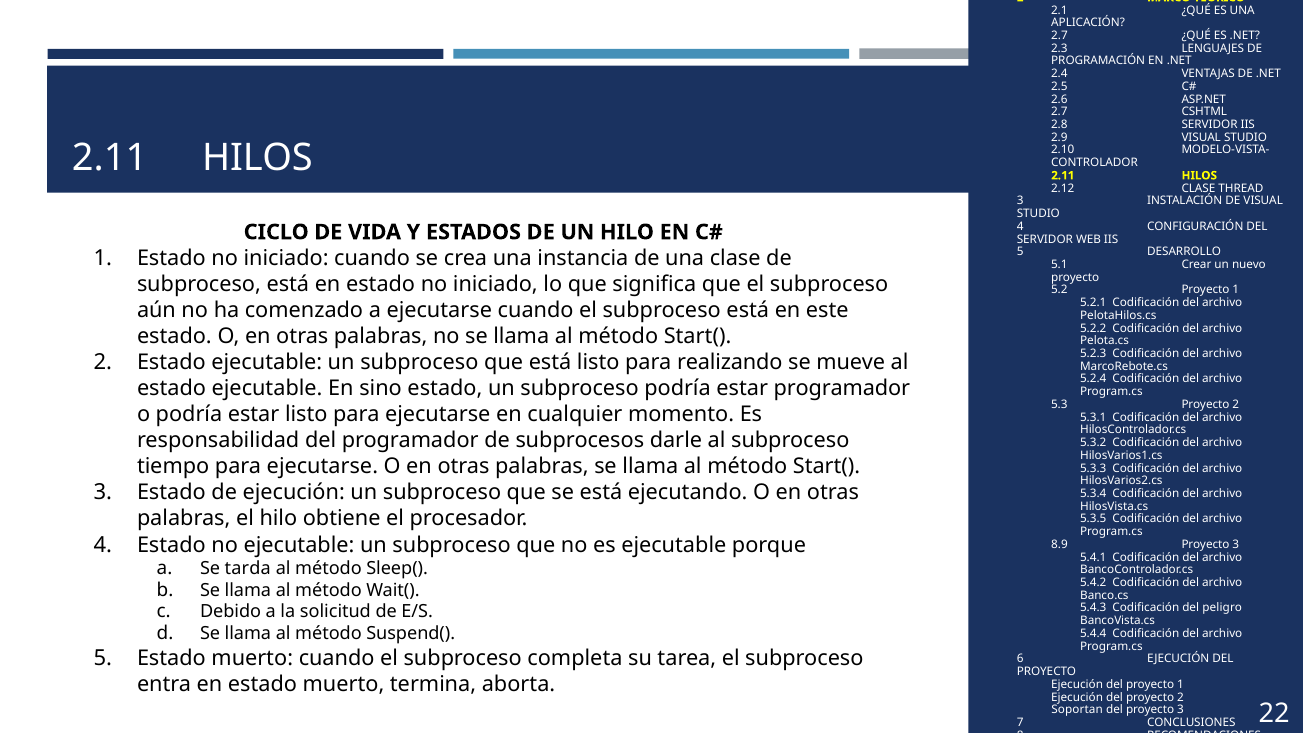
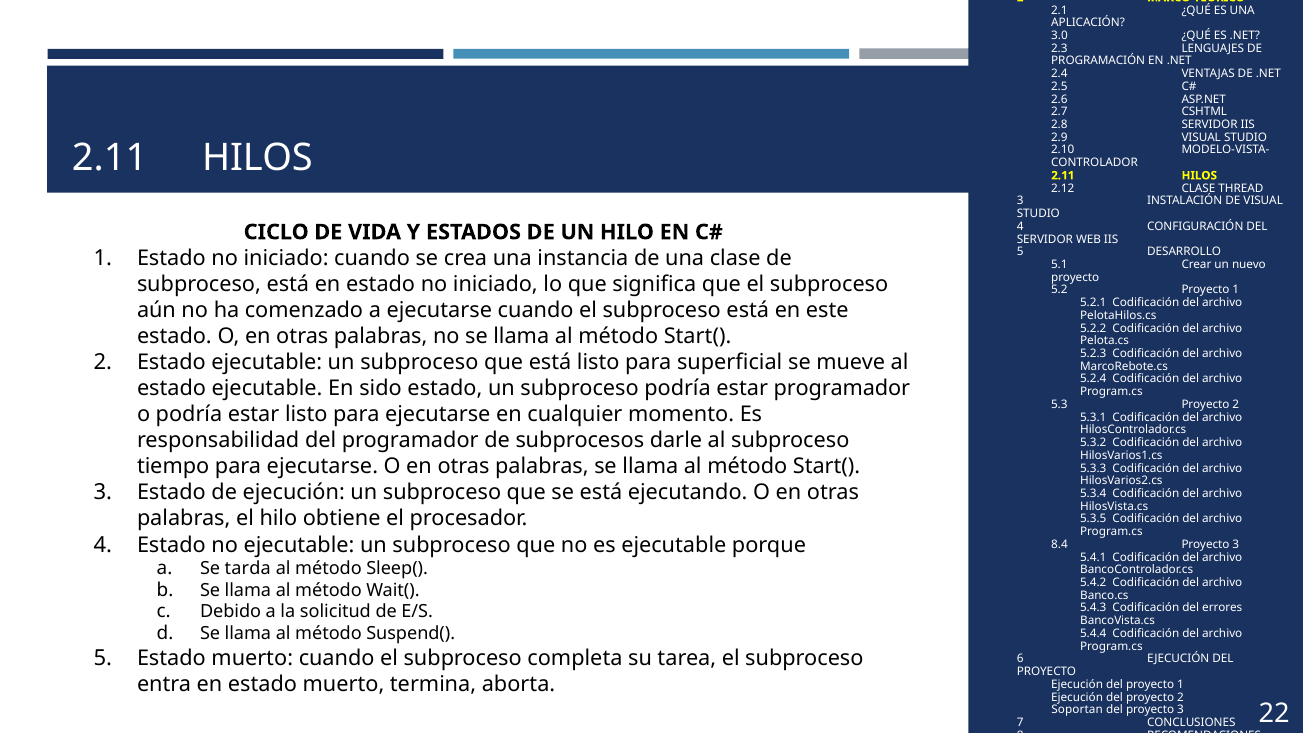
2.7: 2.7 -> 3.0 (1059, 36)
realizando: realizando -> superficial (730, 362)
sino: sino -> sido (381, 388)
8.9: 8.9 -> 8.4 (1059, 544)
peligro: peligro -> errores (1222, 608)
